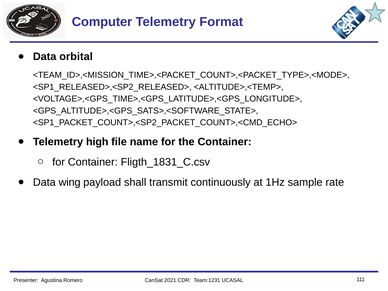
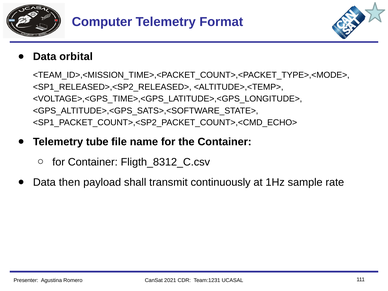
high: high -> tube (97, 142)
Fligth_1831_C.csv: Fligth_1831_C.csv -> Fligth_8312_C.csv (165, 162)
wing: wing -> then (69, 182)
